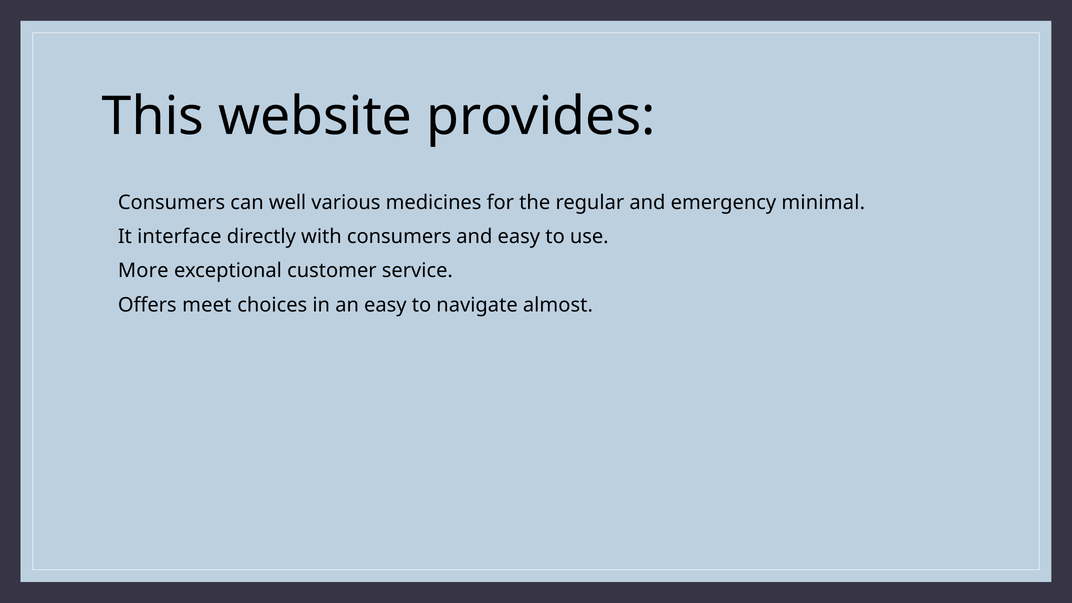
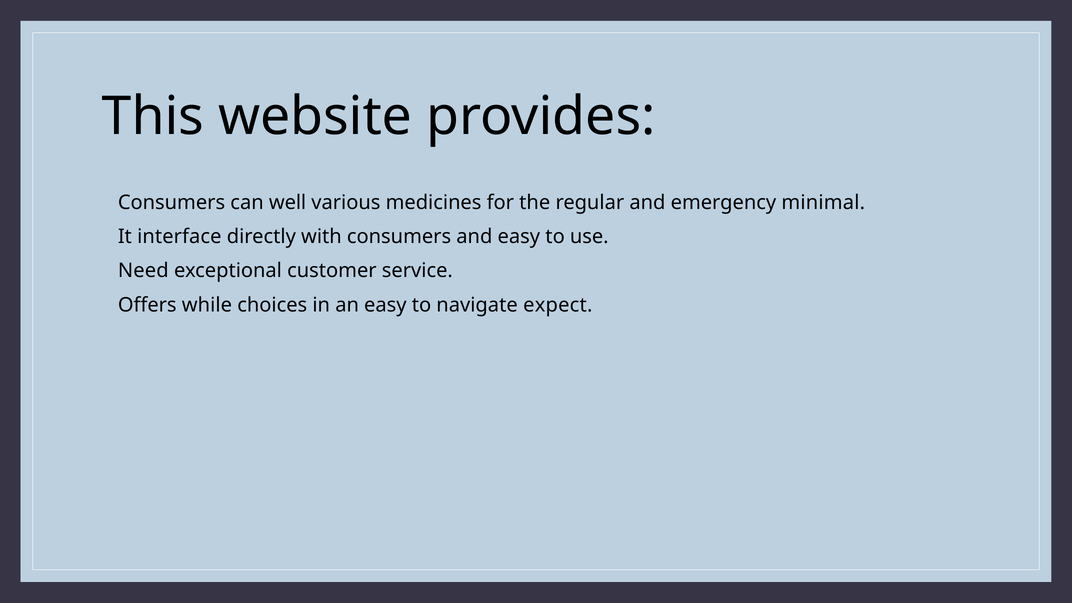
More: More -> Need (143, 271)
meet: meet -> while (207, 305)
almost: almost -> expect (558, 305)
